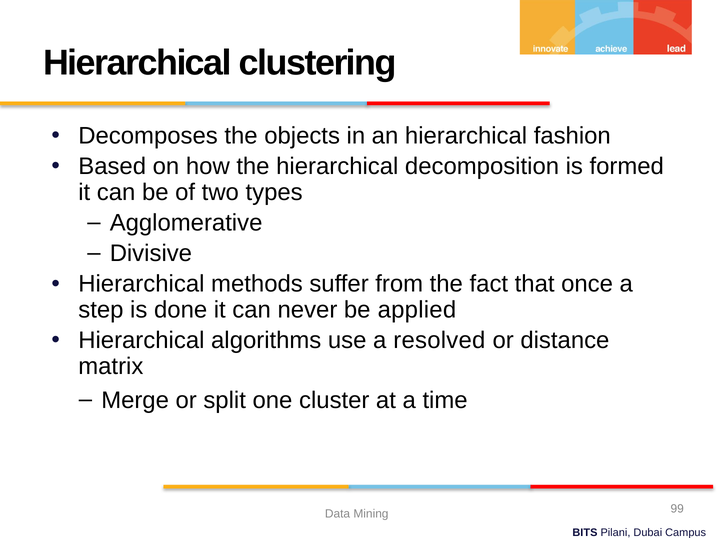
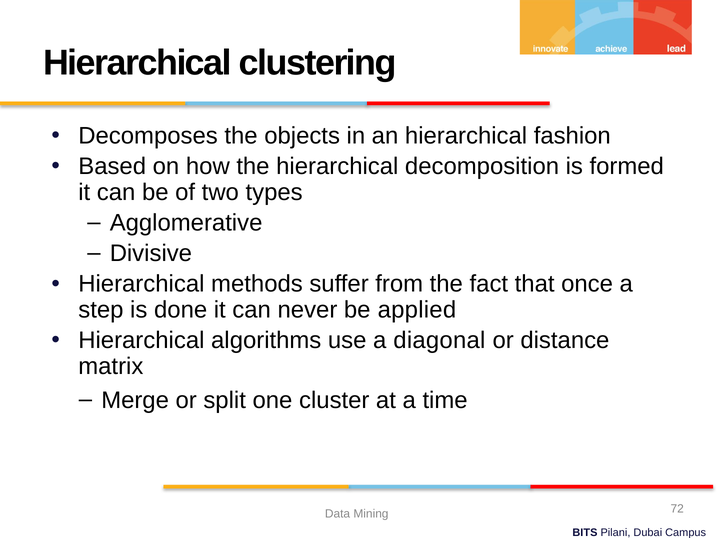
resolved: resolved -> diagonal (439, 340)
99: 99 -> 72 (677, 509)
